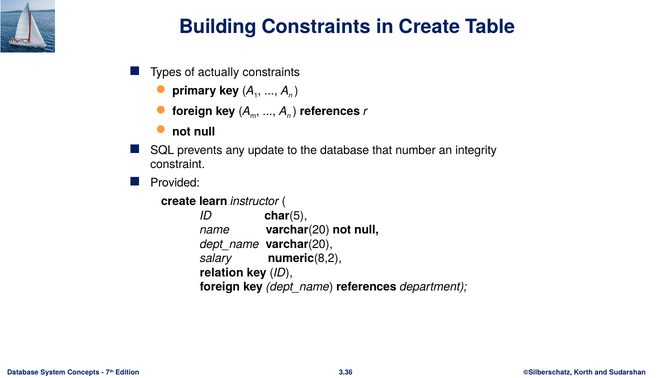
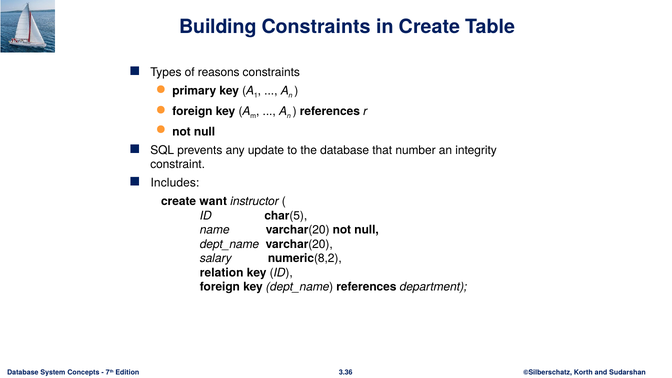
actually: actually -> reasons (219, 72)
Provided: Provided -> Includes (175, 183)
learn: learn -> want (213, 201)
